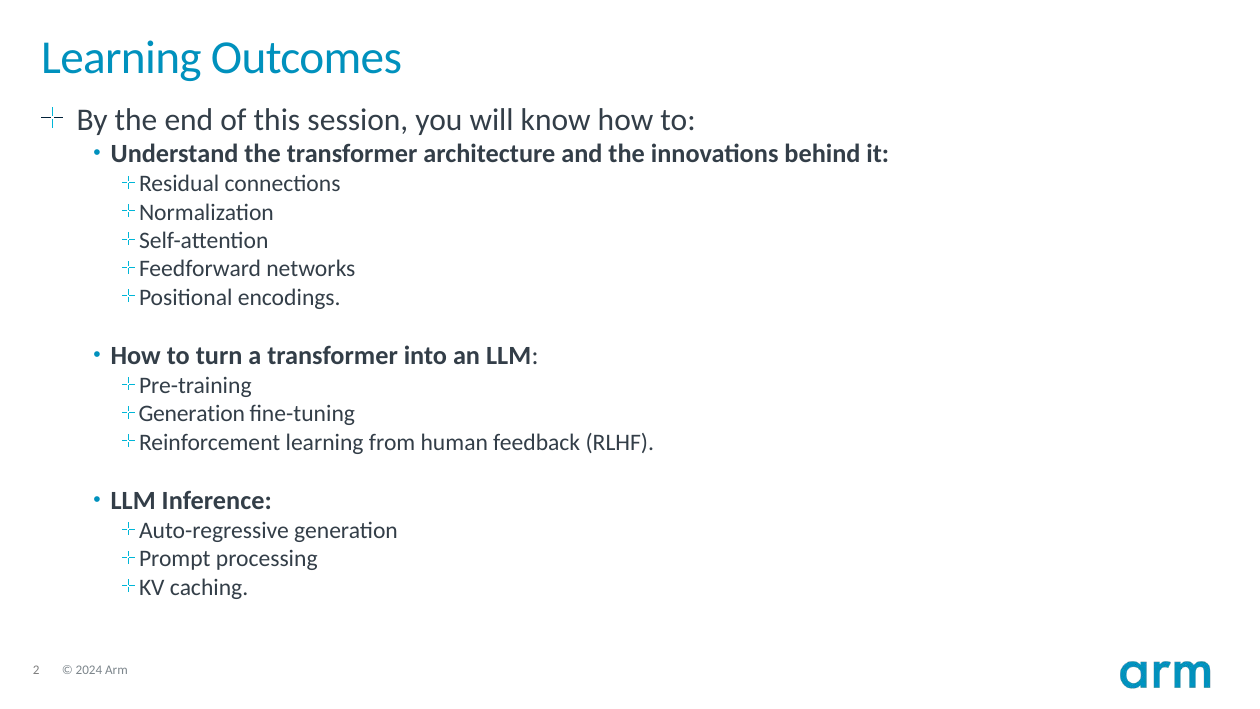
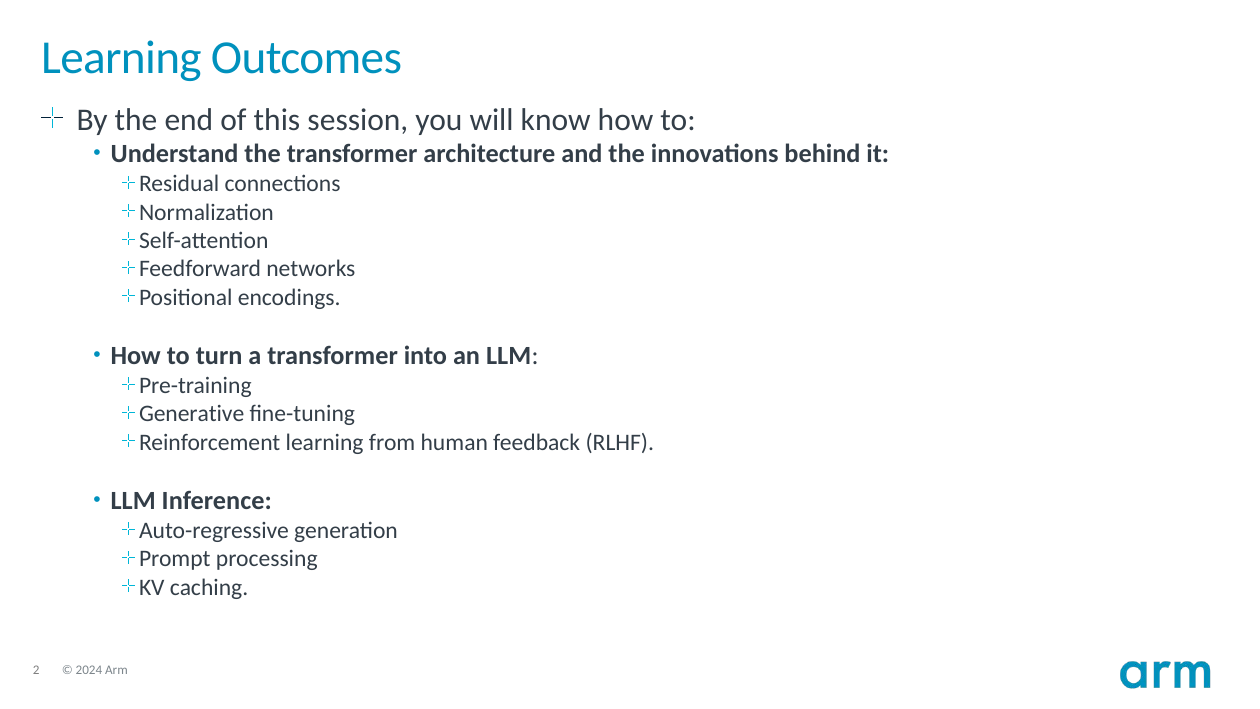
Generation: Generation -> Generative (192, 414)
